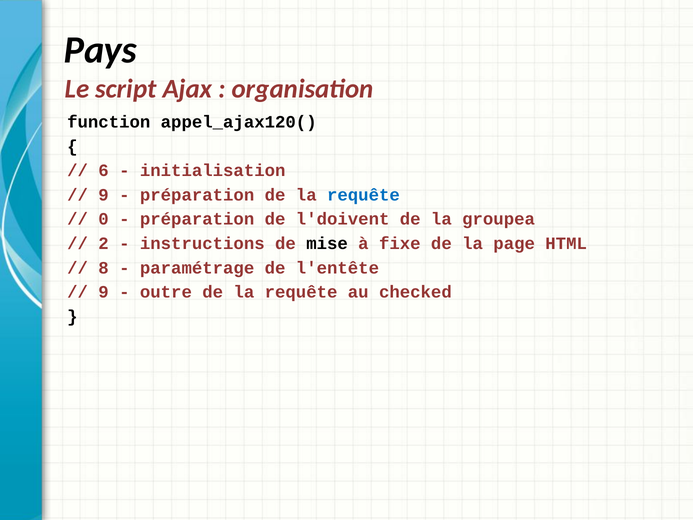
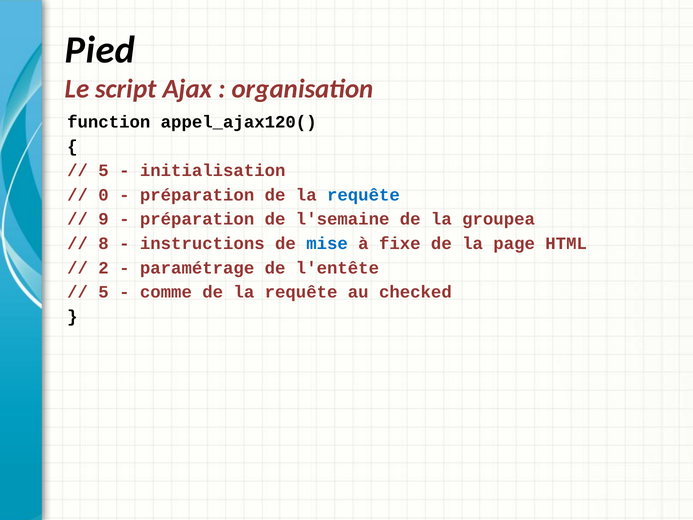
Pays: Pays -> Pied (100, 50)
6: 6 -> 5 (104, 171)
9: 9 -> 0 (104, 195)
0: 0 -> 9 (104, 219)
l'doivent: l'doivent -> l'semaine (343, 219)
2: 2 -> 8 (104, 243)
mise colour: black -> blue (327, 243)
8: 8 -> 2 (104, 268)
9: 9 -> 5 (104, 292)
outre: outre -> comme (166, 292)
